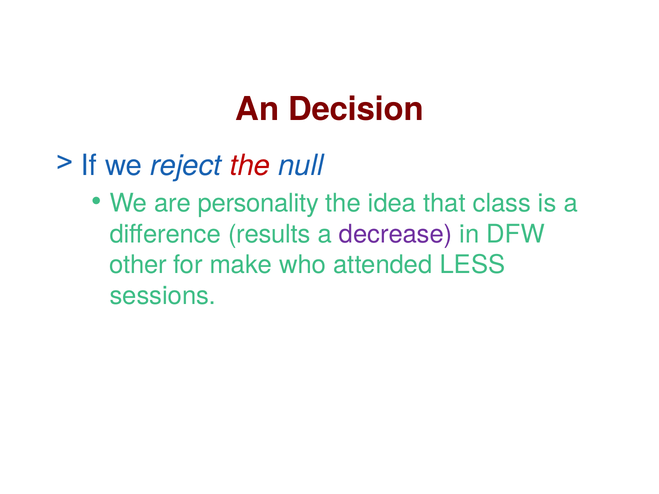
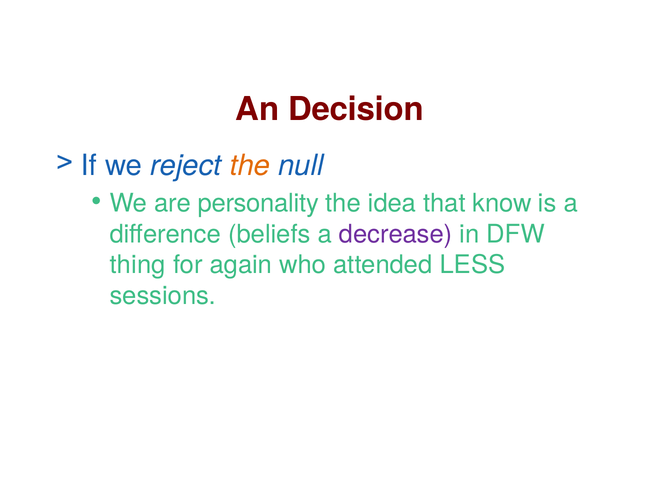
the colour: red -> orange (250, 166)
class: class -> know (502, 204)
results: results -> beliefs (269, 234)
other: other -> thing (138, 265)
make: make -> again (241, 265)
